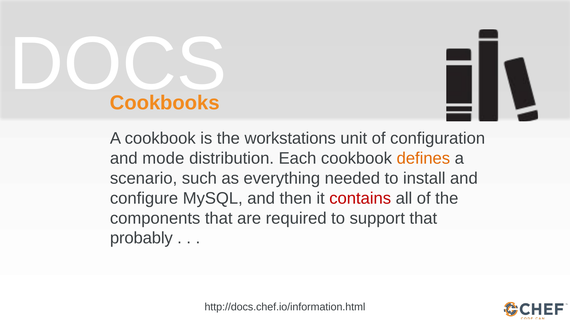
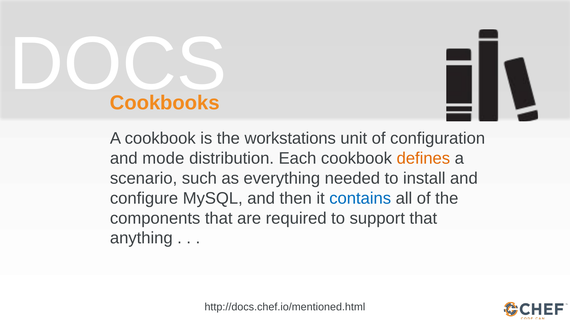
contains colour: red -> blue (360, 198)
probably: probably -> anything (141, 238)
http://docs.chef.io/information.html: http://docs.chef.io/information.html -> http://docs.chef.io/mentioned.html (285, 307)
